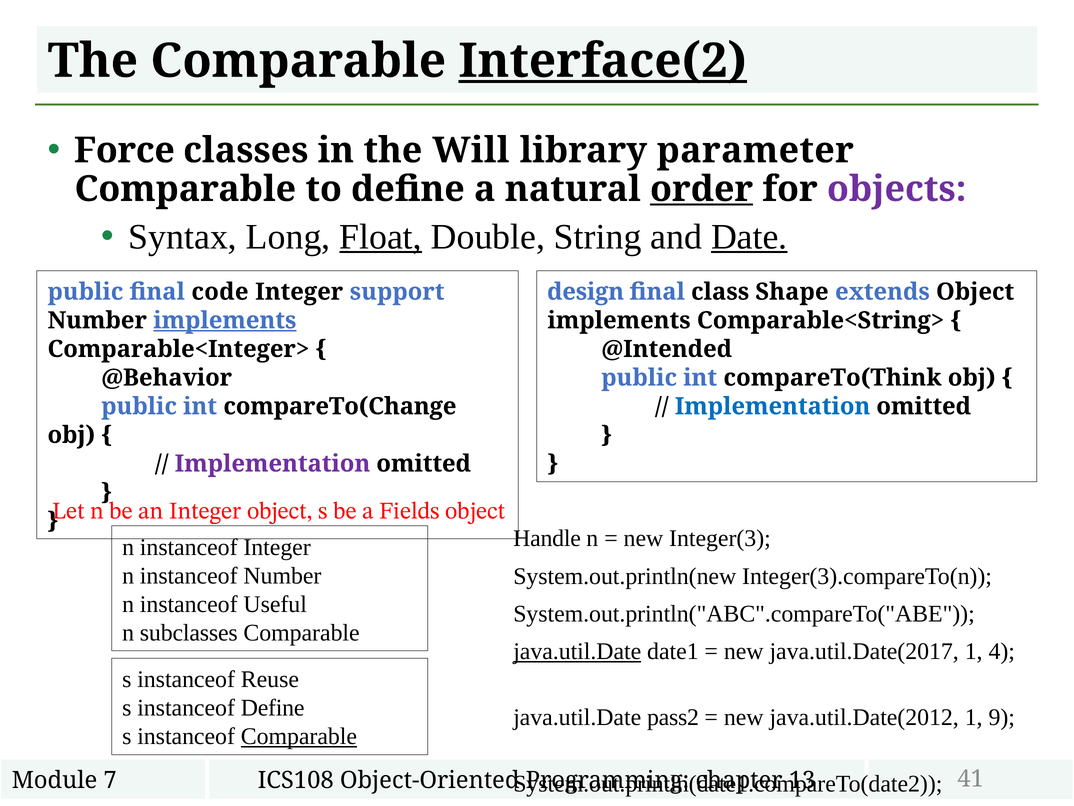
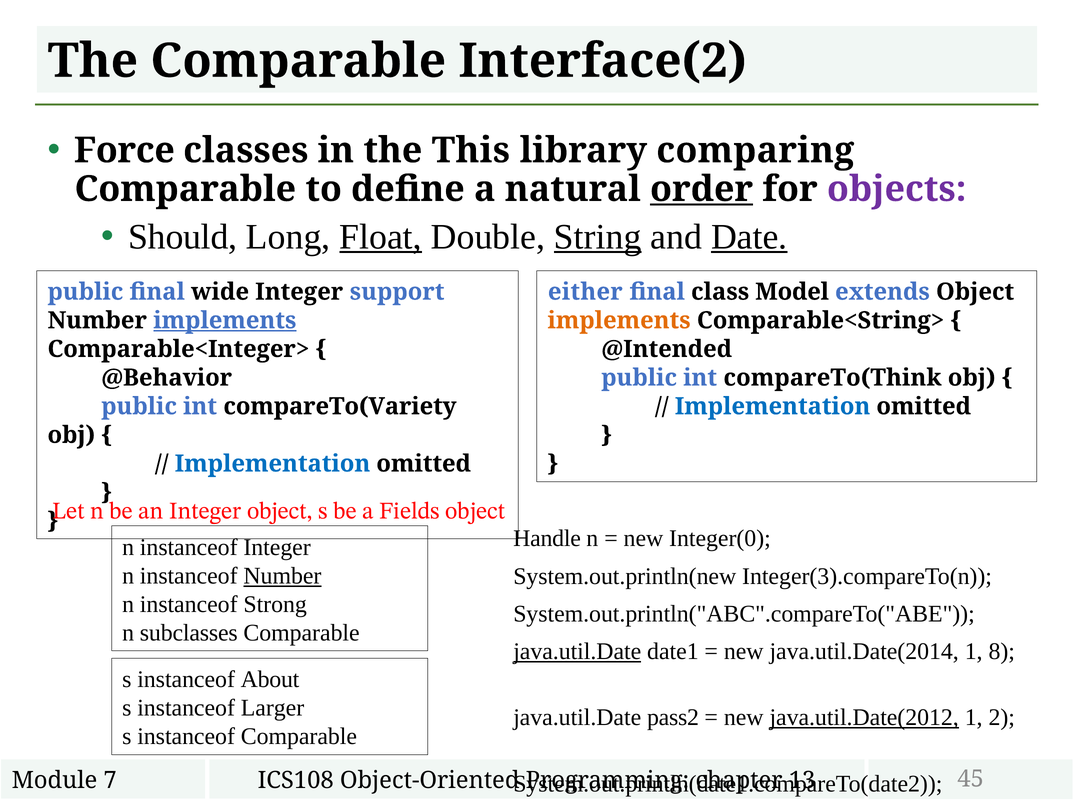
Interface(2 underline: present -> none (603, 61)
Will: Will -> This (471, 150)
parameter: parameter -> comparing (755, 150)
Syntax: Syntax -> Should (183, 237)
String underline: none -> present (598, 237)
code: code -> wide (220, 292)
design: design -> either (585, 292)
Shape: Shape -> Model (792, 292)
implements colour: black -> orange (619, 320)
compareTo(Change: compareTo(Change -> compareTo(Variety (340, 406)
Implementation colour: purple -> blue (272, 463)
Integer(3: Integer(3 -> Integer(0 (720, 538)
Number underline: none -> present (282, 575)
Useful: Useful -> Strong (275, 604)
java.util.Date(2017: java.util.Date(2017 -> java.util.Date(2014 (864, 651)
4: 4 -> 8 (1002, 651)
Reuse: Reuse -> About (270, 679)
instanceof Define: Define -> Larger (273, 708)
java.util.Date(2012 underline: none -> present (864, 717)
9: 9 -> 2 (1002, 717)
Comparable underline: present -> none (299, 736)
41: 41 -> 45 (971, 778)
